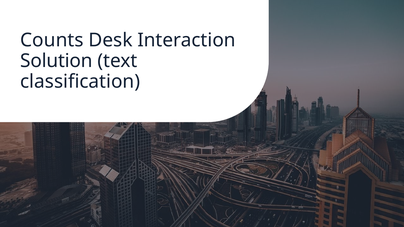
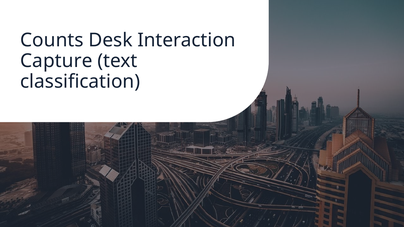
Solution: Solution -> Capture (56, 61)
